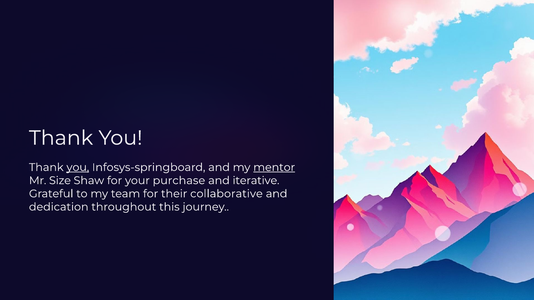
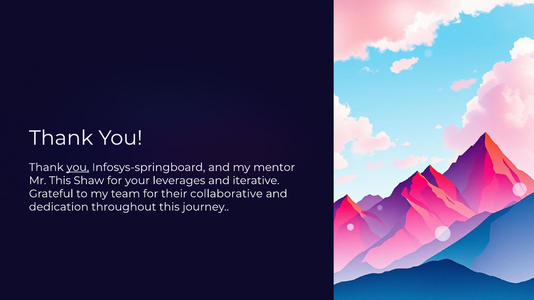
mentor underline: present -> none (274, 168)
Mr Size: Size -> This (60, 181)
purchase: purchase -> leverages (179, 181)
